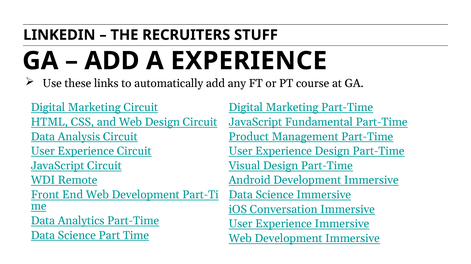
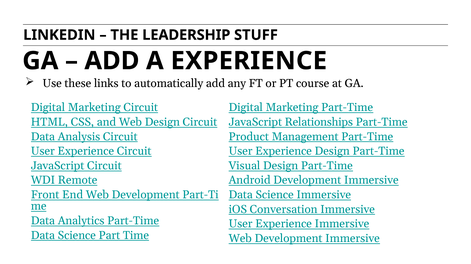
RECRUITERS: RECRUITERS -> LEADERSHIP (186, 35)
Fundamental: Fundamental -> Relationships (319, 122)
